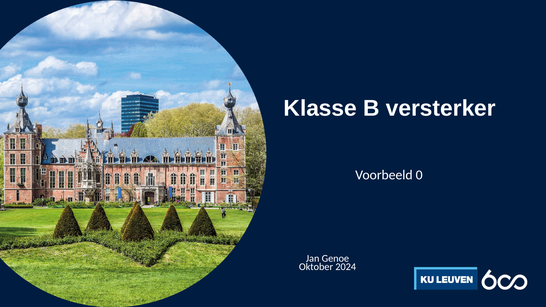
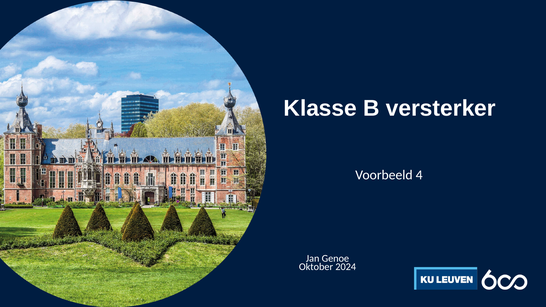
0: 0 -> 4 (419, 175)
